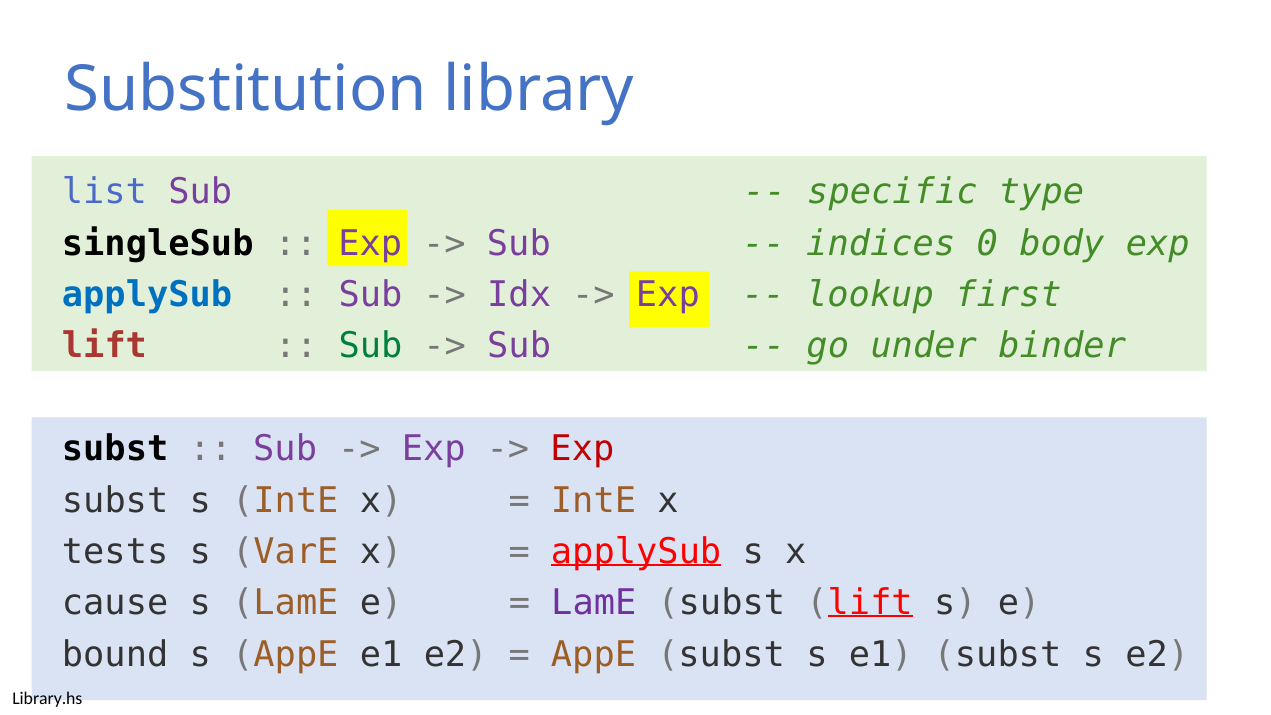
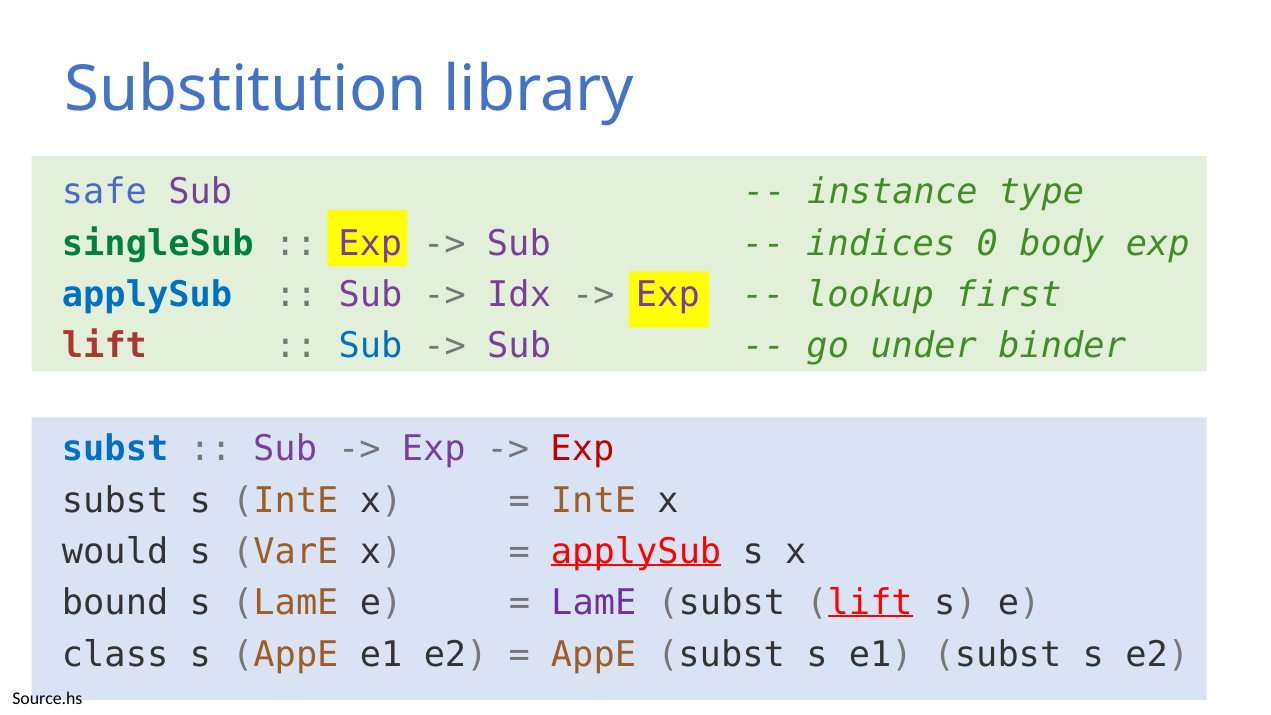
list: list -> safe (104, 192)
specific: specific -> instance (892, 192)
singleSub colour: black -> green (158, 243)
Sub colour: green -> blue (370, 346)
subst colour: black -> blue (115, 449)
tests: tests -> would (115, 552)
cause: cause -> bound (115, 603)
bound: bound -> class (115, 655)
Library.hs: Library.hs -> Source.hs (47, 699)
